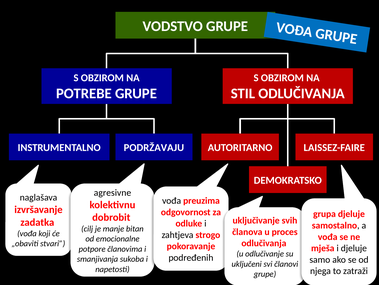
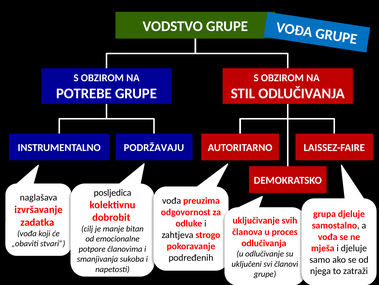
agresivne: agresivne -> posljedica (113, 192)
